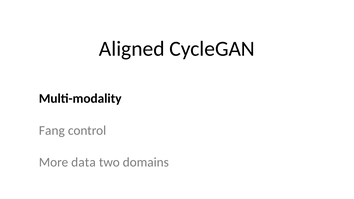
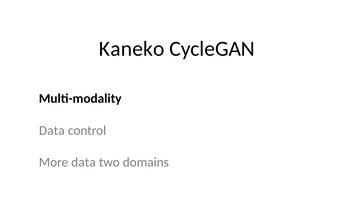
Aligned: Aligned -> Kaneko (132, 49)
Fang: Fang -> Data (52, 131)
